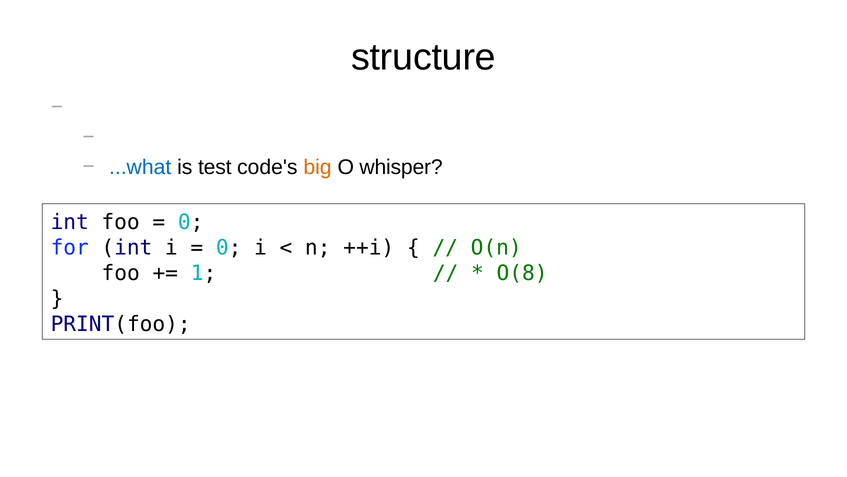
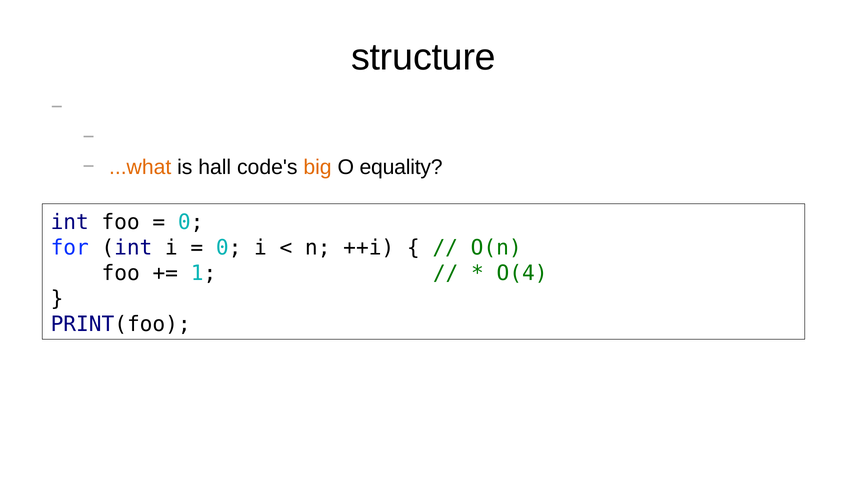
...what colour: blue -> orange (140, 167)
test: test -> hall (215, 167)
whisper: whisper -> equality (401, 167)
O(8: O(8 -> O(4 (522, 273)
